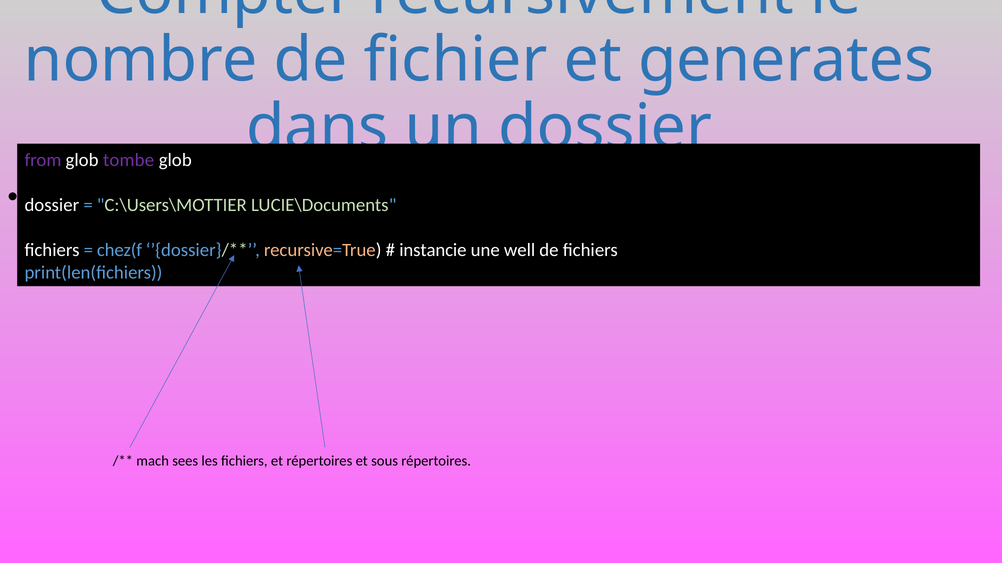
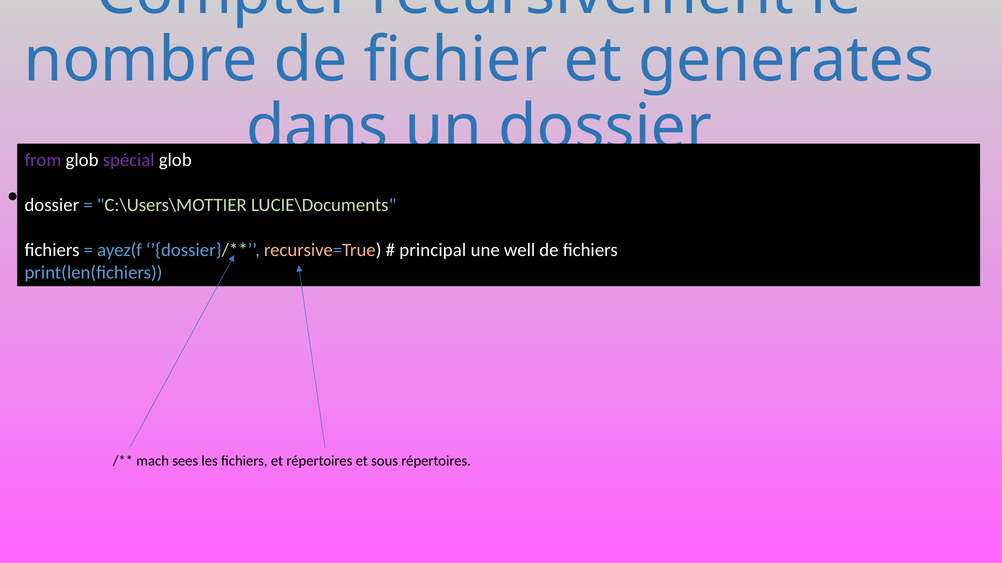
tombe: tombe -> spécial (129, 160)
chez(f: chez(f -> ayez(f (119, 250)
instancie: instancie -> principal (433, 250)
